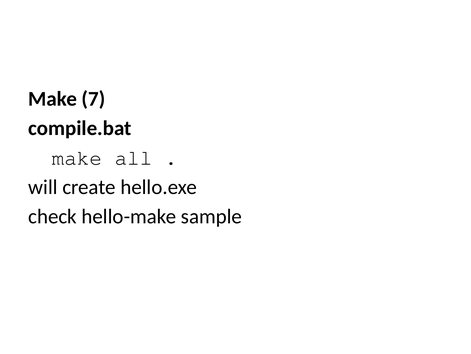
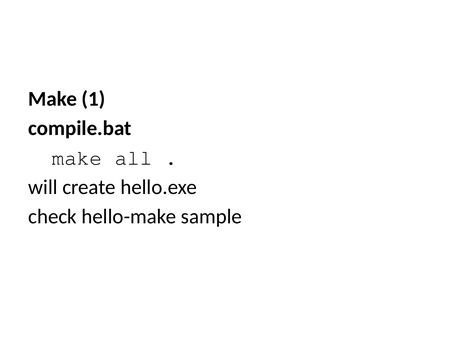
7: 7 -> 1 (93, 99)
